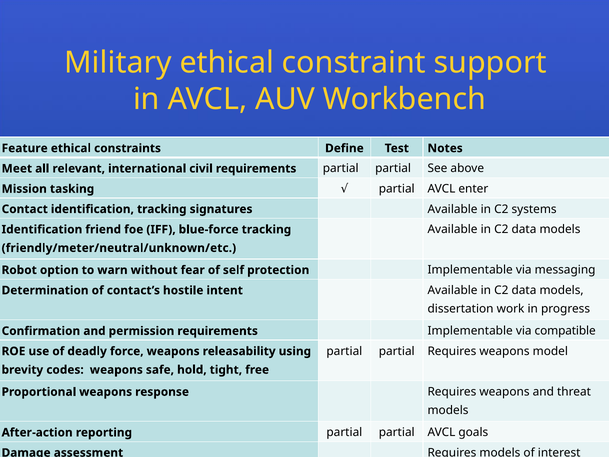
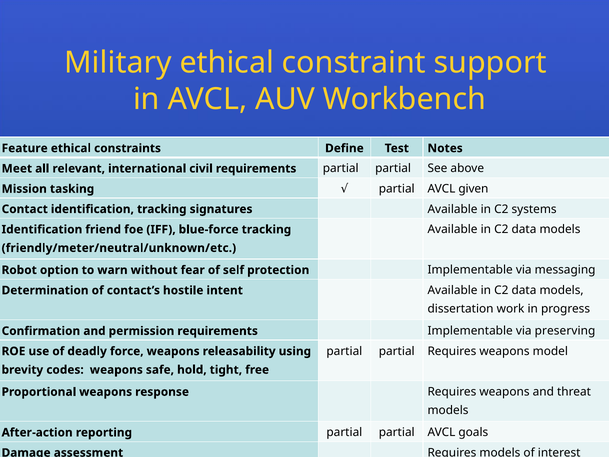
enter: enter -> given (473, 189)
compatible: compatible -> preserving (565, 331)
